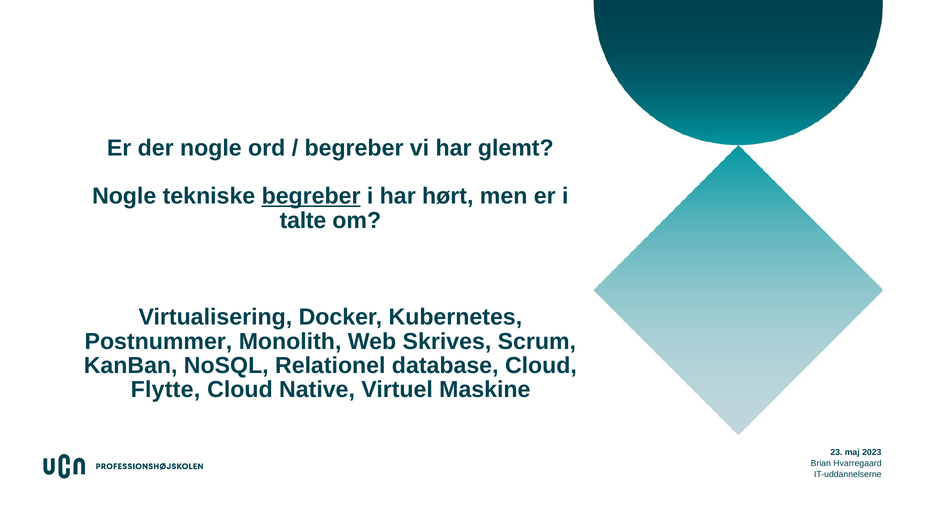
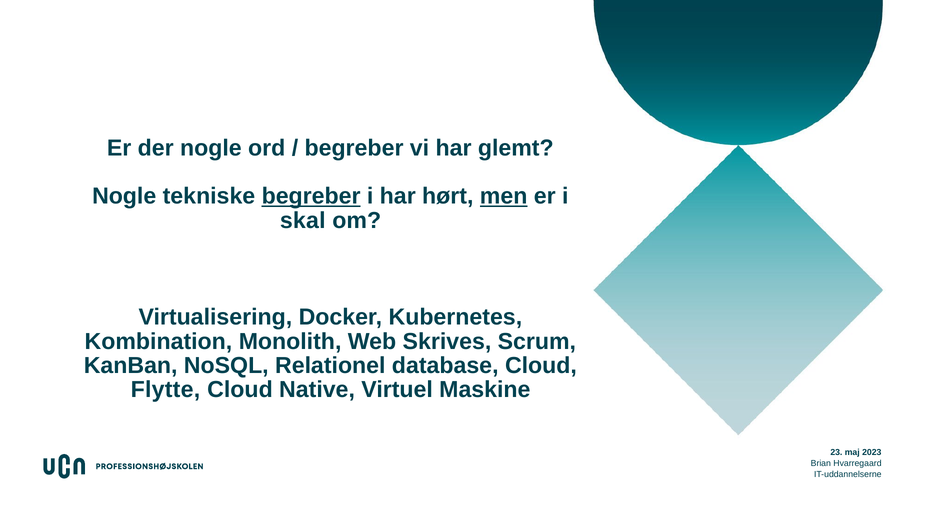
men underline: none -> present (504, 196)
talte: talte -> skal (303, 220)
Postnummer: Postnummer -> Kombination (158, 341)
